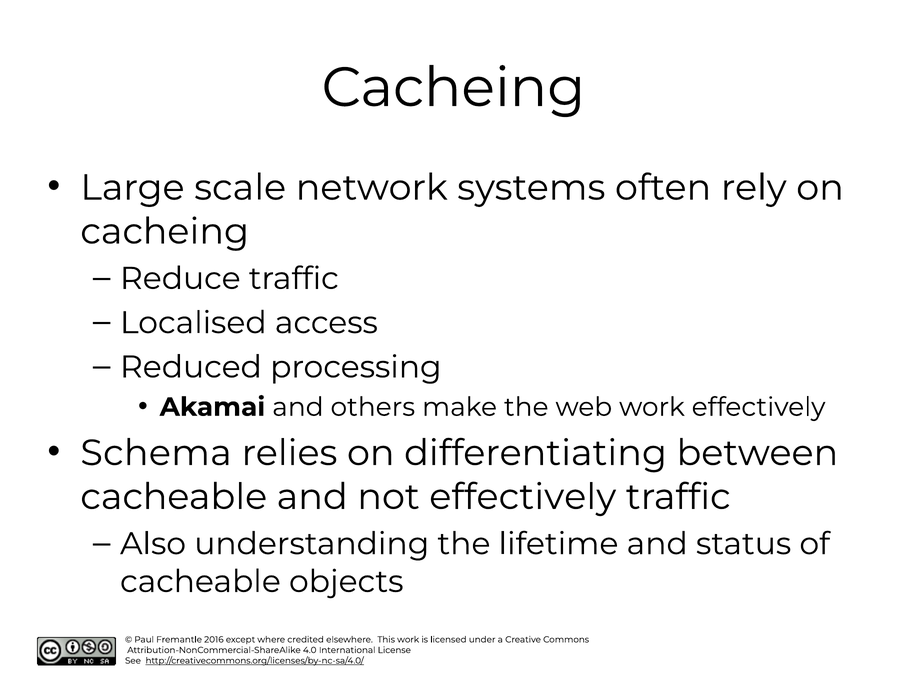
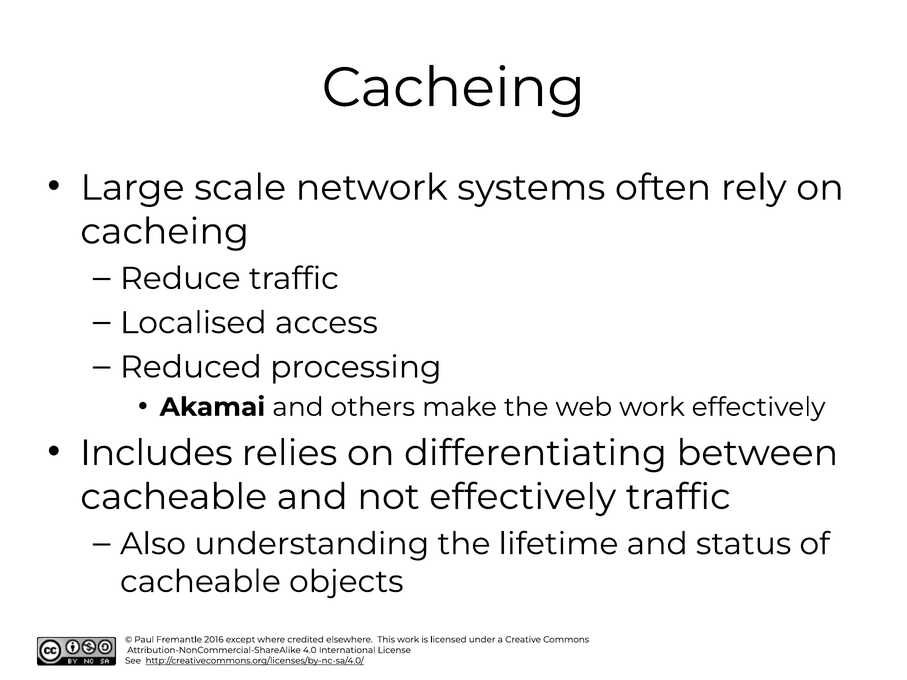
Schema: Schema -> Includes (156, 453)
